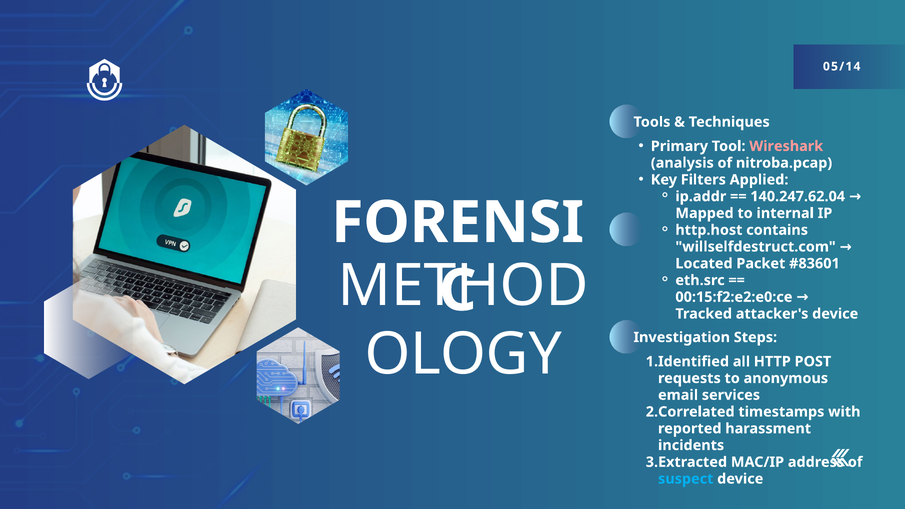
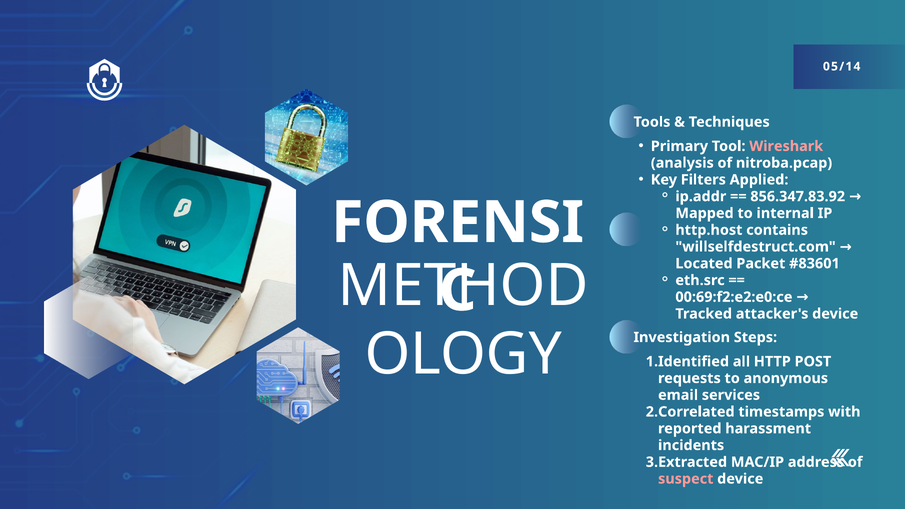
140.247.62.04: 140.247.62.04 -> 856.347.83.92 (798, 197)
00:15:f2:e2:e0:ce: 00:15:f2:e2:e0:ce -> 00:69:f2:e2:e0:ce (734, 297)
suspect colour: light blue -> pink (686, 479)
